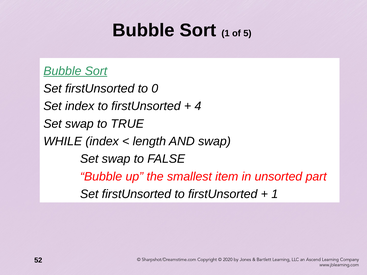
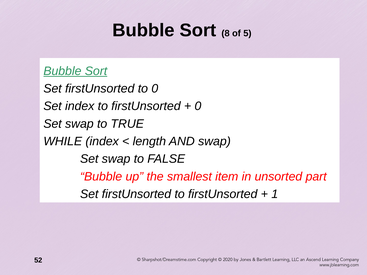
Sort 1: 1 -> 8 (226, 33)
4: 4 -> 0 (198, 106)
